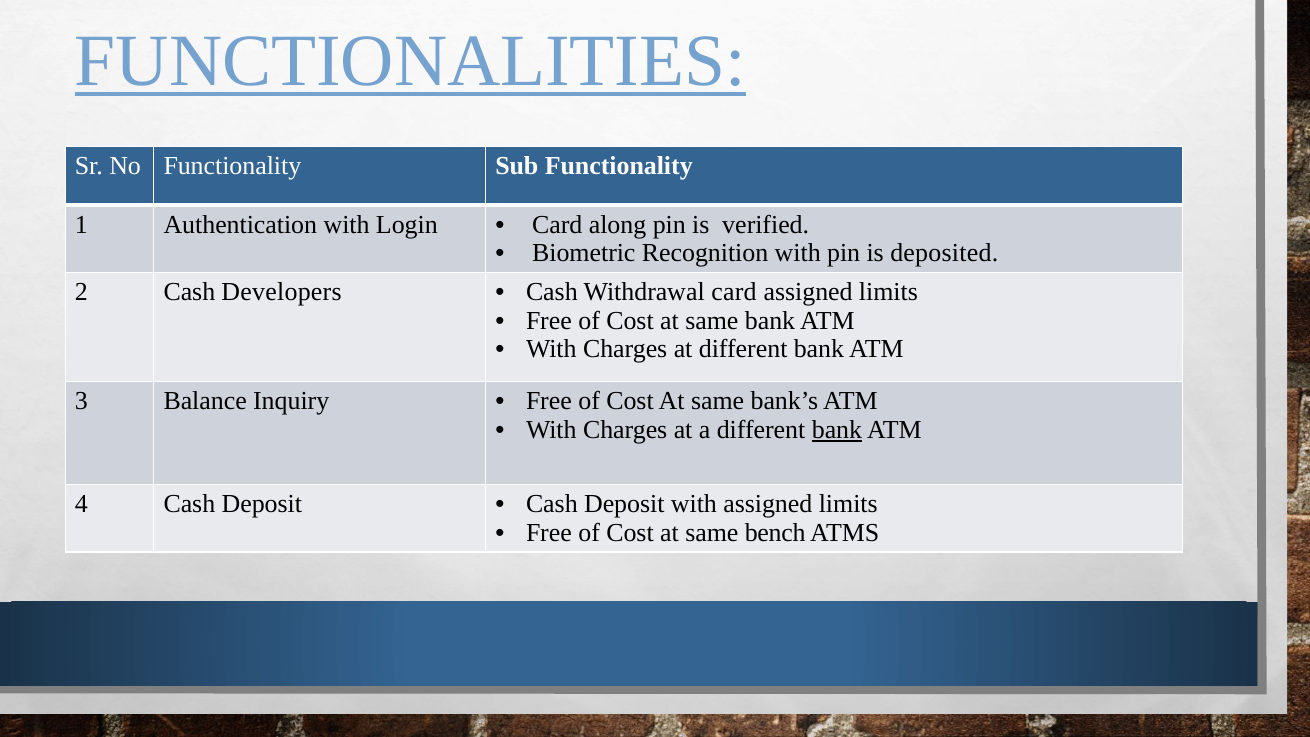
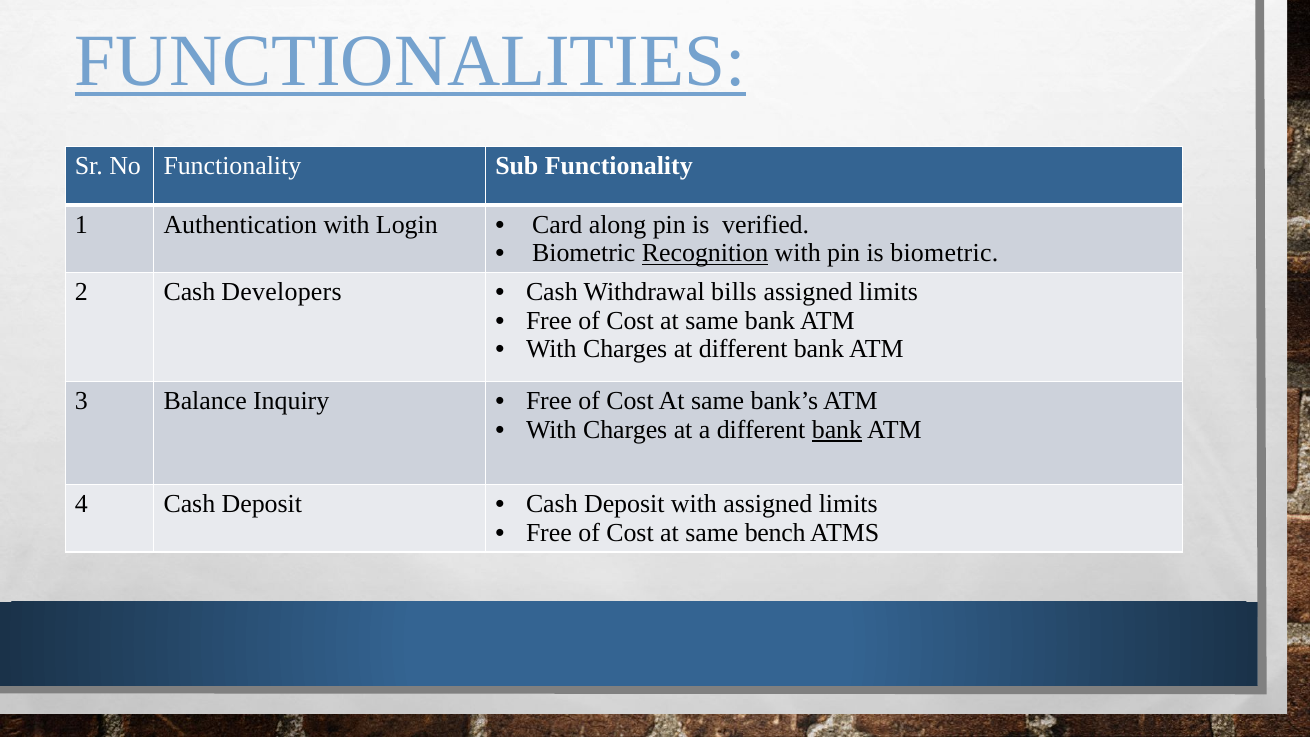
Recognition underline: none -> present (705, 253)
is deposited: deposited -> biometric (944, 253)
Withdrawal card: card -> bills (734, 292)
